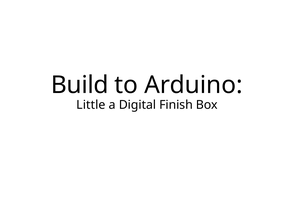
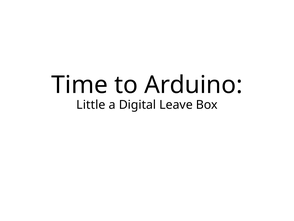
Build: Build -> Time (80, 85)
Finish: Finish -> Leave (176, 105)
